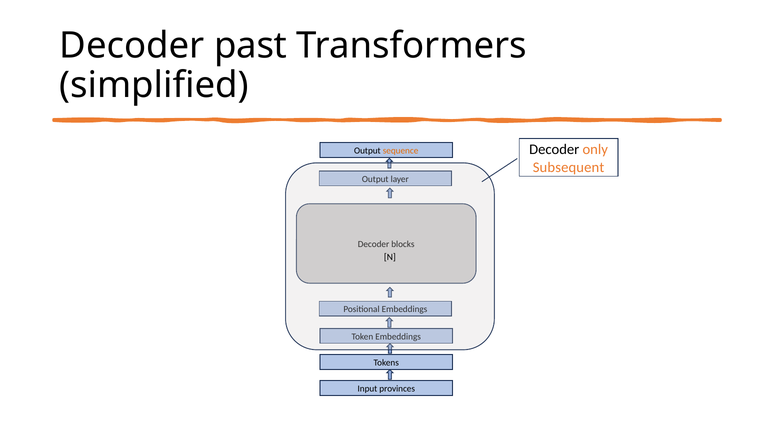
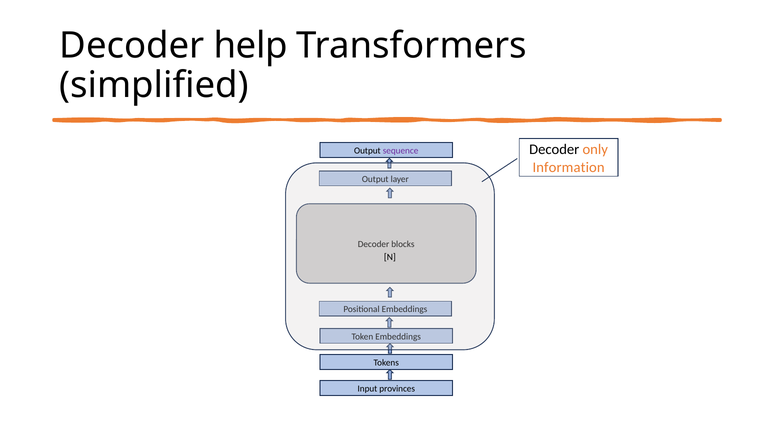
past: past -> help (251, 46)
sequence colour: orange -> purple (401, 151)
Subsequent: Subsequent -> Information (569, 167)
